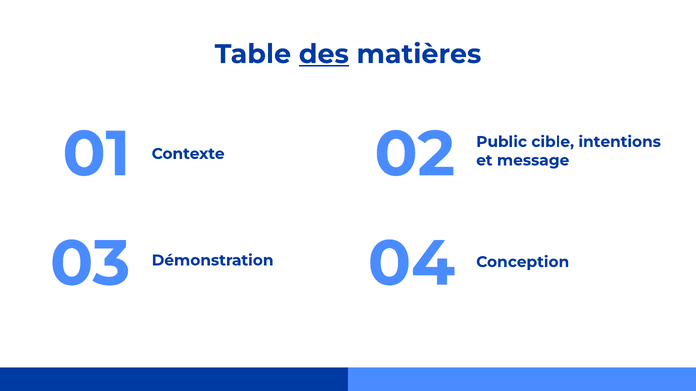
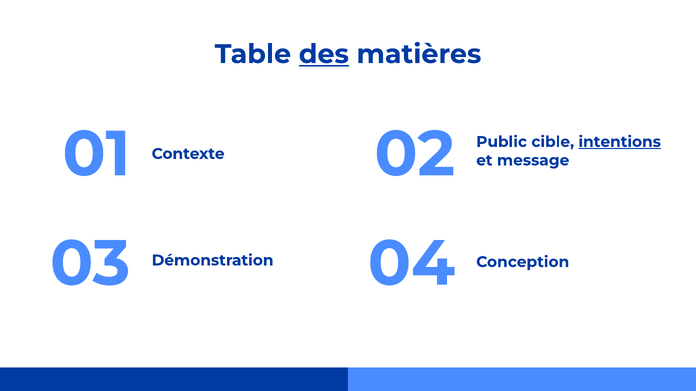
intentions underline: none -> present (620, 142)
